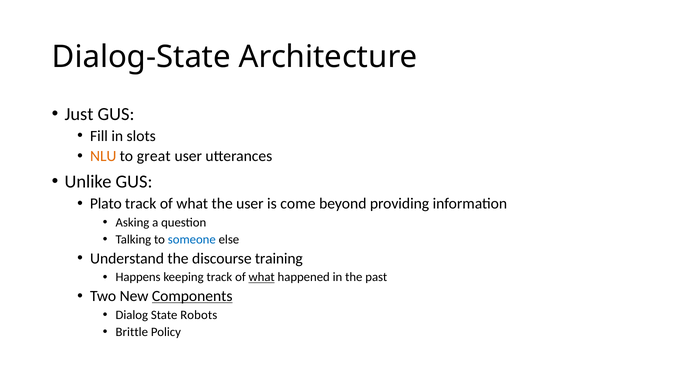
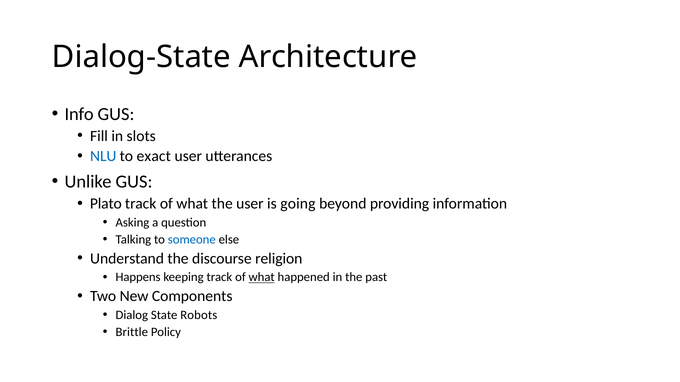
Just: Just -> Info (79, 114)
NLU colour: orange -> blue (103, 156)
great: great -> exact (154, 156)
come: come -> going (298, 204)
training: training -> religion (279, 259)
Components underline: present -> none (192, 296)
